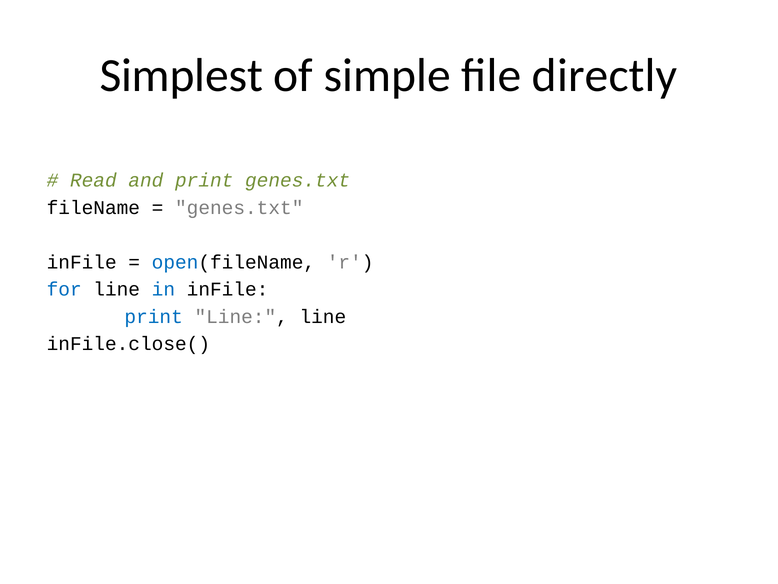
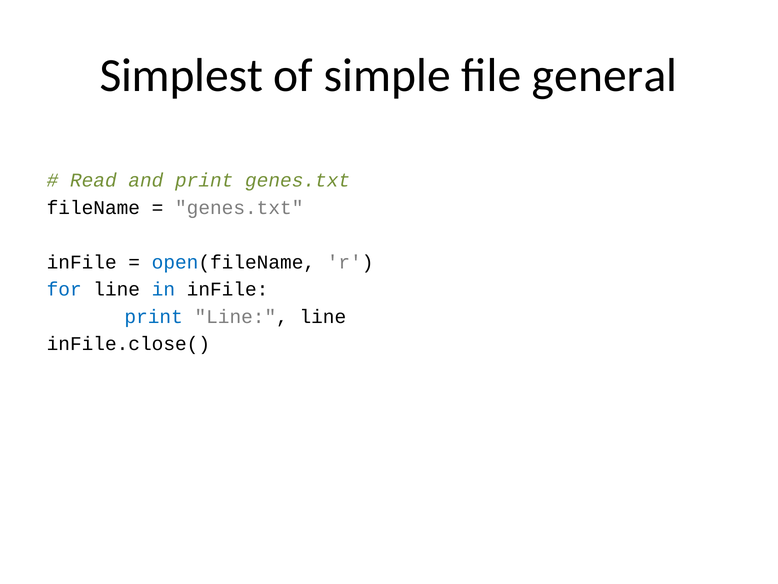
directly: directly -> general (605, 75)
